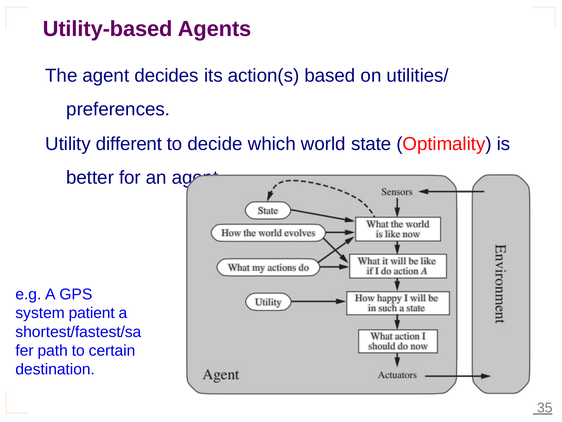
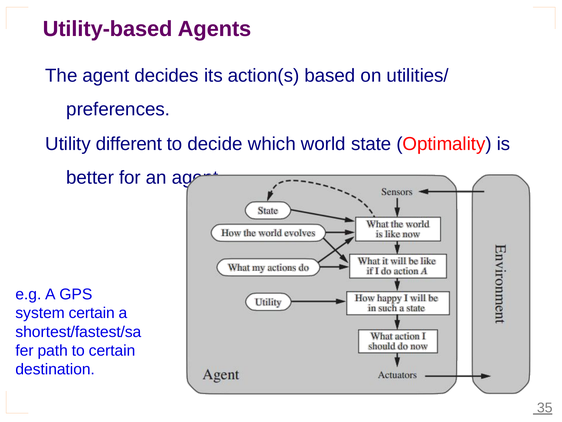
system patient: patient -> certain (92, 313)
